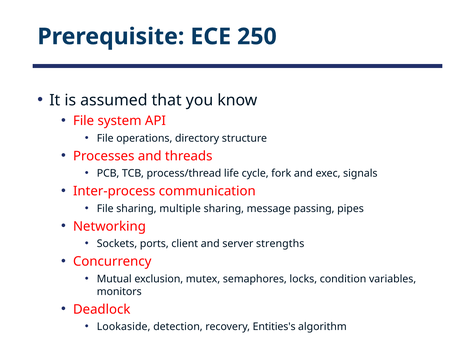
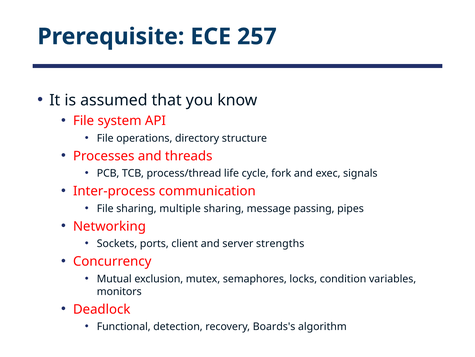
250: 250 -> 257 (257, 37)
Lookaside: Lookaside -> Functional (124, 326)
Entities's: Entities's -> Boards's (274, 326)
